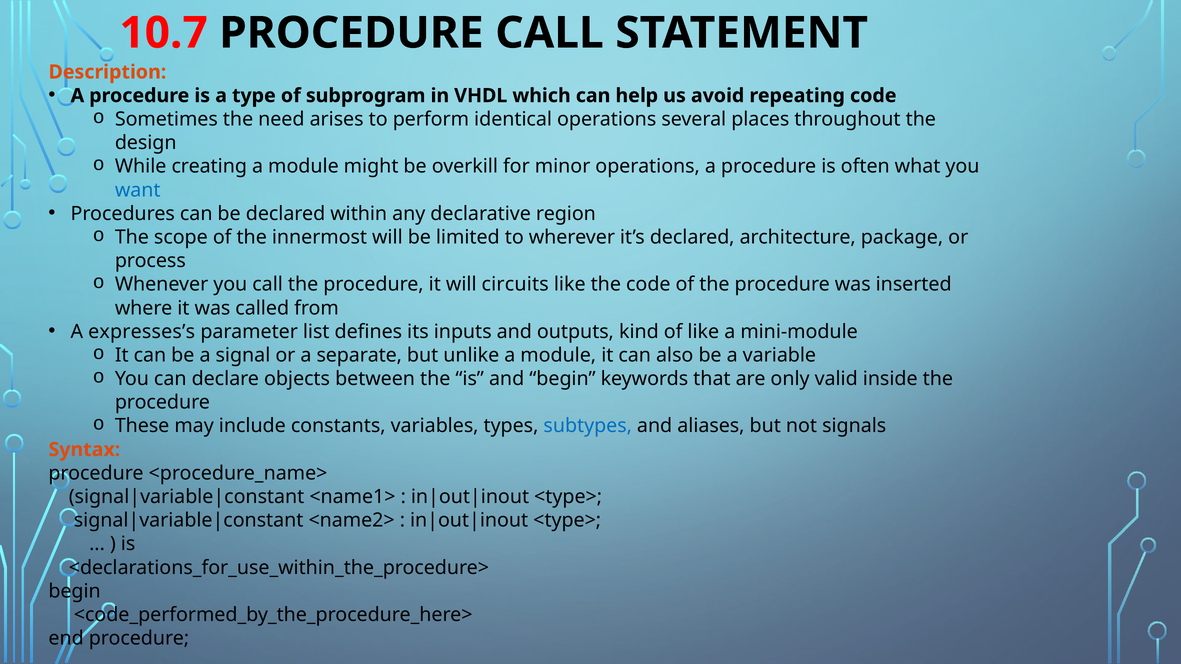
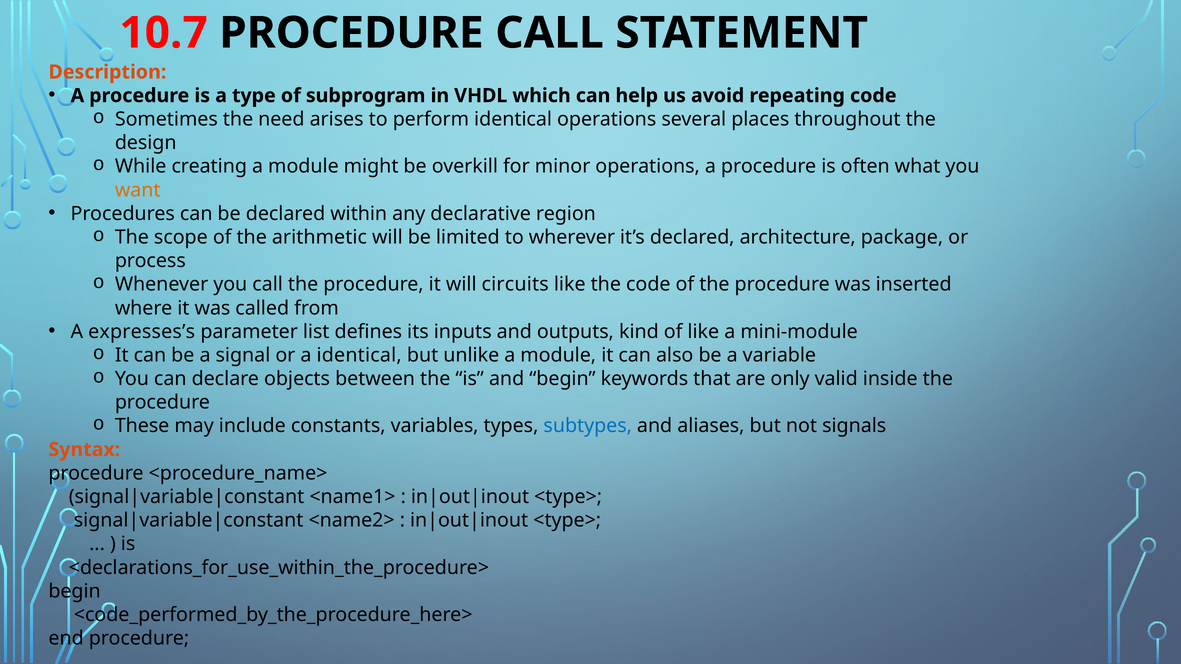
want colour: blue -> orange (138, 190)
innermost: innermost -> arithmetic (319, 237)
a separate: separate -> identical (359, 355)
